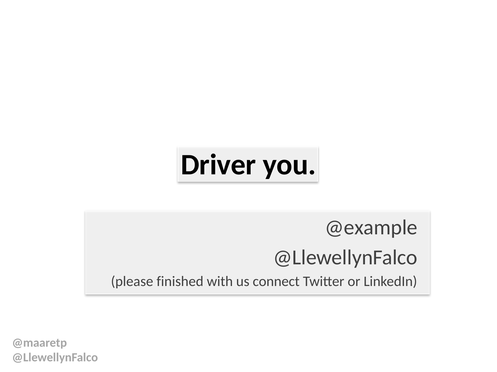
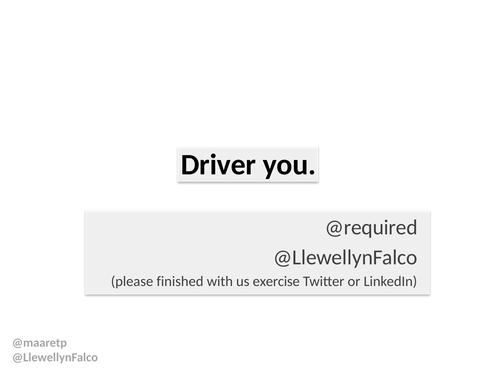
@example: @example -> @required (371, 228)
connect: connect -> exercise (276, 282)
